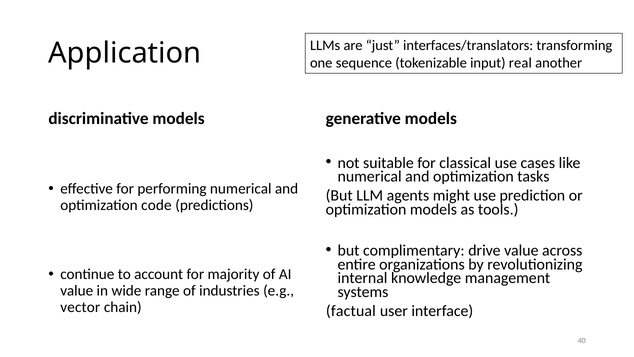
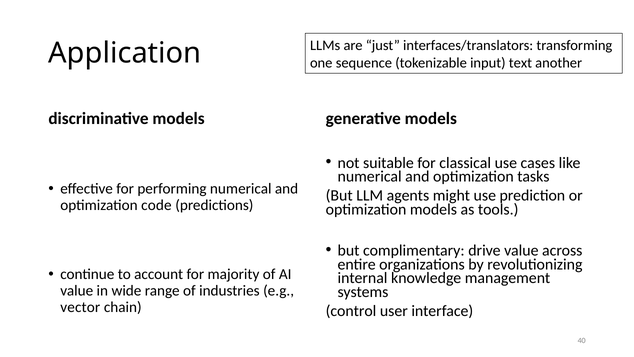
real: real -> text (520, 63)
factual: factual -> control (351, 311)
